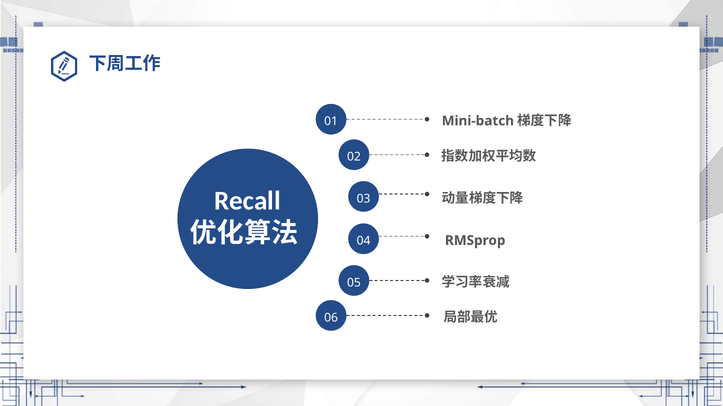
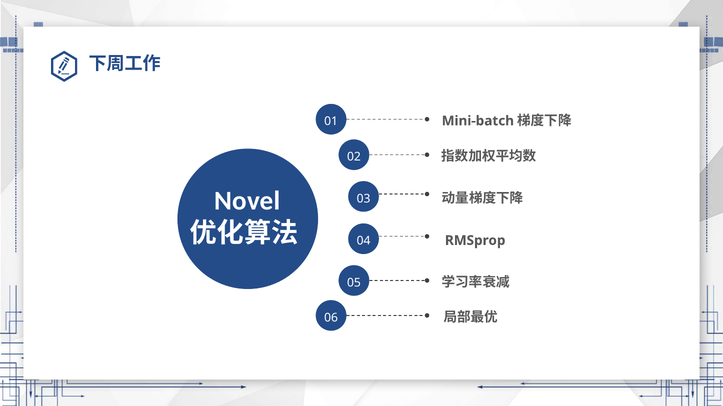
Recall: Recall -> Novel (247, 201)
